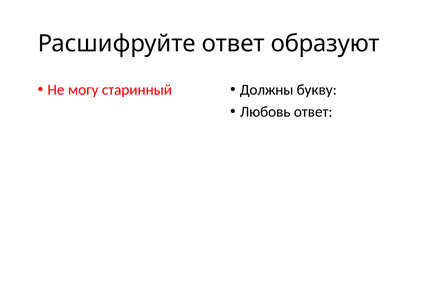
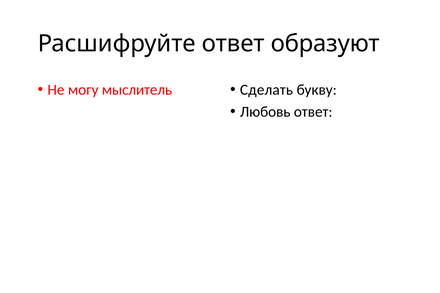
старинный: старинный -> мыслитель (137, 90)
Должны: Должны -> Сделать (266, 90)
